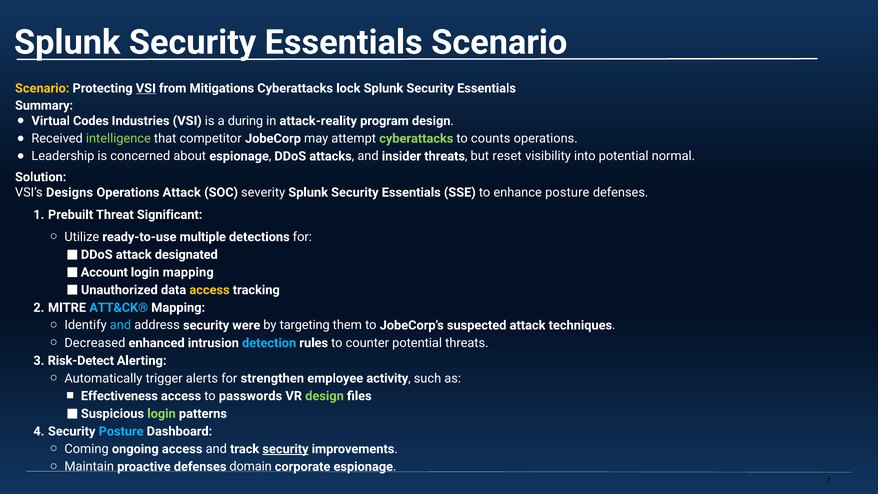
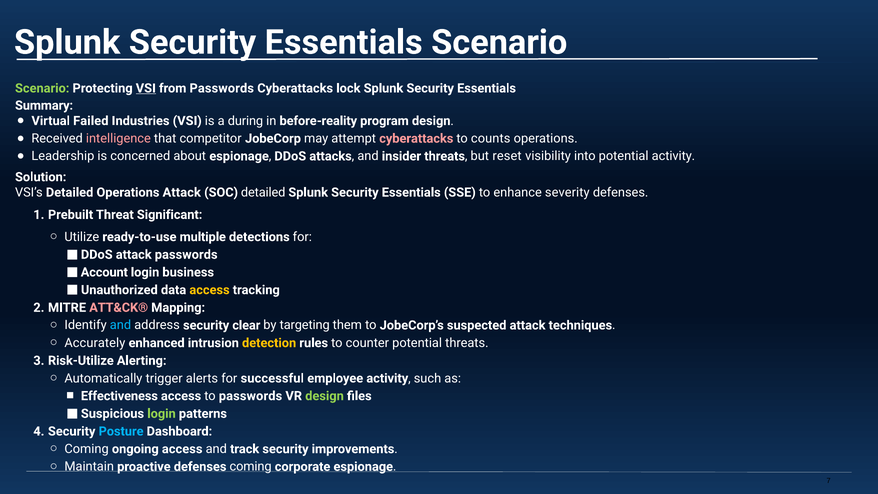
Scenario colour: yellow -> light green (42, 88)
from Mitigations: Mitigations -> Passwords (222, 88)
Codes: Codes -> Failed (91, 121)
attack-reality: attack-reality -> before-reality (318, 121)
intelligence colour: light green -> pink (118, 138)
cyberattacks colour: light green -> pink (416, 138)
potential normal: normal -> activity (673, 156)
VSI’s Designs: Designs -> Detailed (70, 192)
SOC severity: severity -> detailed (263, 192)
enhance posture: posture -> severity (567, 192)
attack designated: designated -> passwords (186, 255)
login mapping: mapping -> business (188, 272)
ATT&CK® colour: light blue -> pink (119, 308)
were: were -> clear (246, 325)
Decreased: Decreased -> Accurately (95, 343)
detection colour: light blue -> yellow (269, 343)
Risk-Detect: Risk-Detect -> Risk-Utilize (81, 361)
strengthen: strengthen -> successful (272, 378)
security underline: present -> none (285, 449)
defenses domain: domain -> coming (251, 467)
